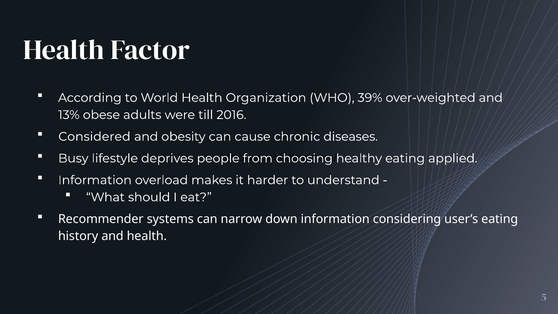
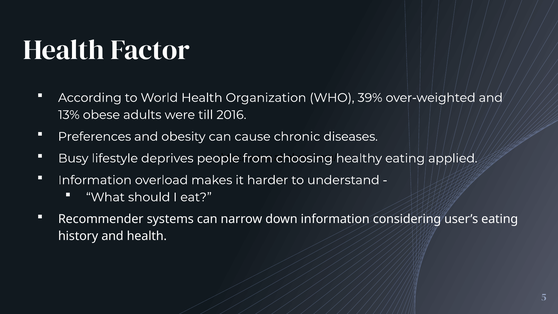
Considered: Considered -> Preferences (95, 137)
